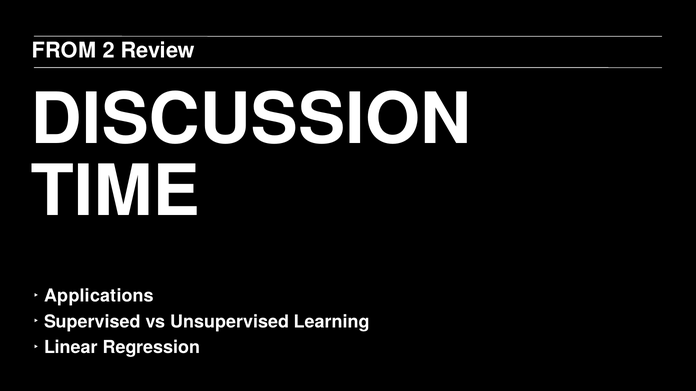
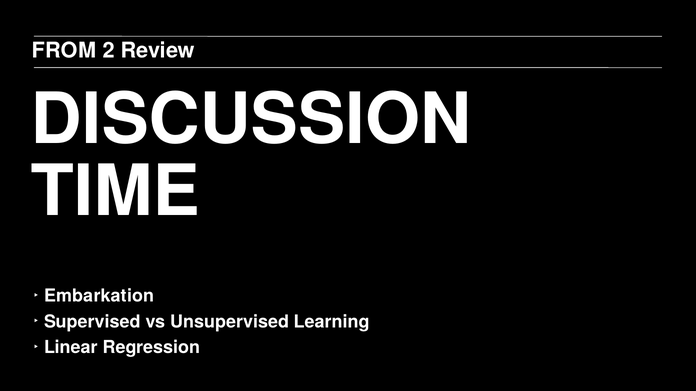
Applications: Applications -> Embarkation (99, 296)
